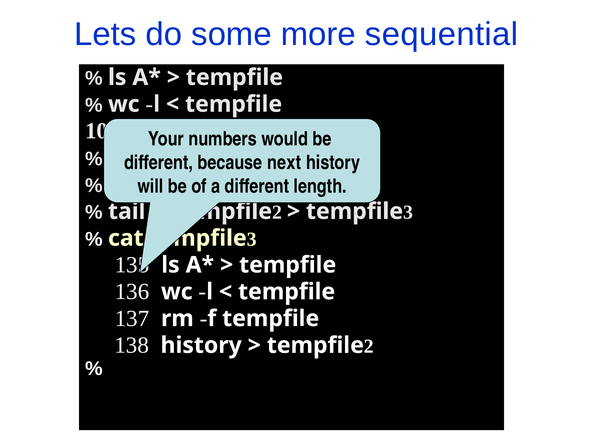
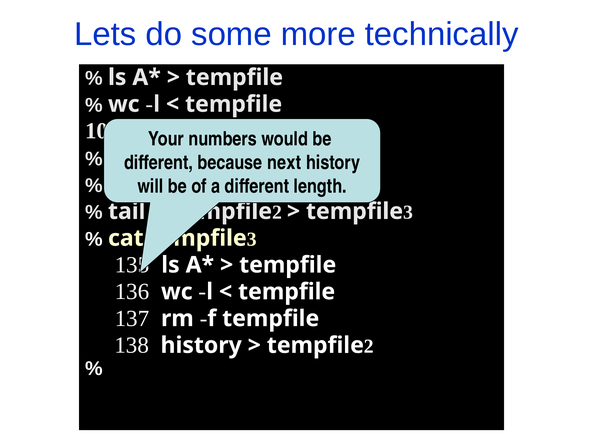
sequential: sequential -> technically (442, 34)
